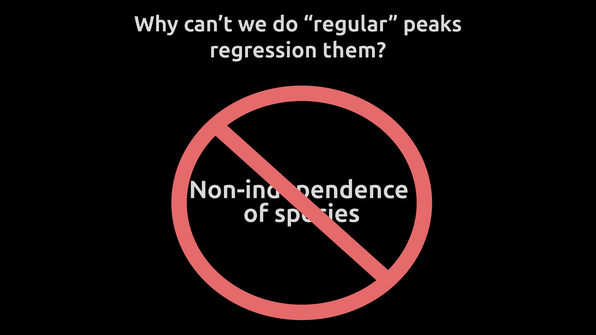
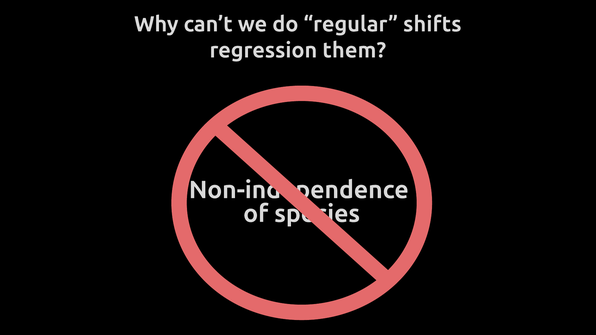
peaks: peaks -> shifts (432, 24)
